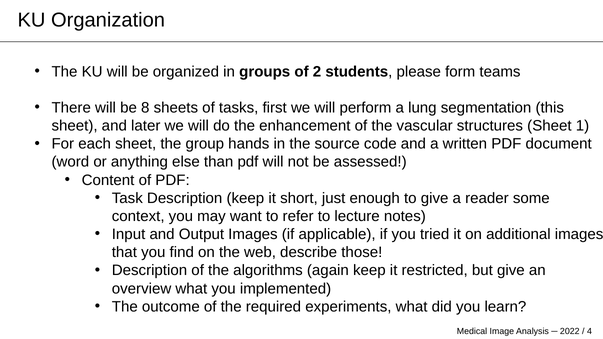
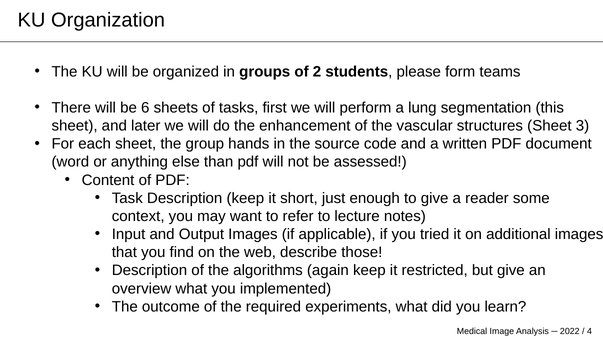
8: 8 -> 6 (145, 108)
1: 1 -> 3 (583, 126)
